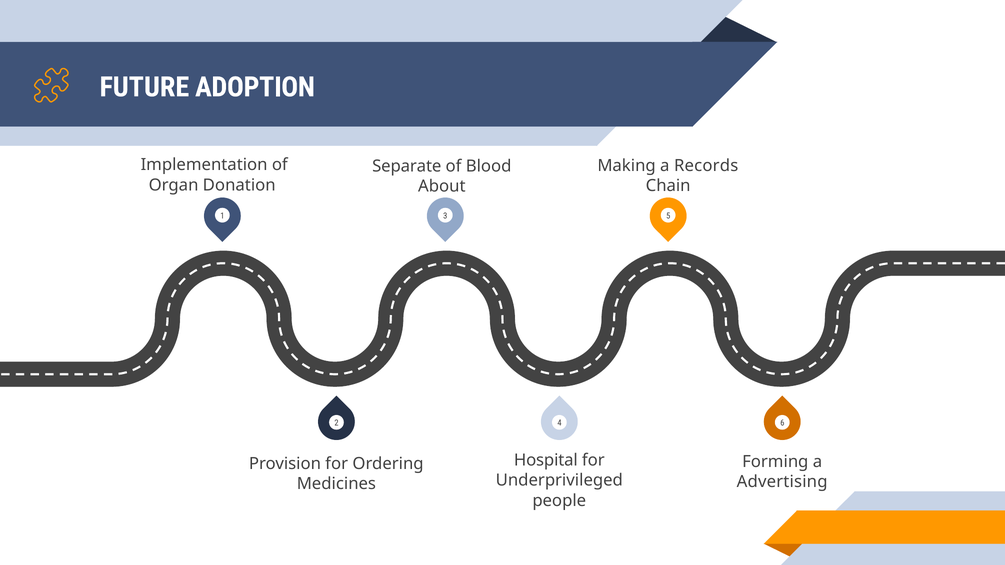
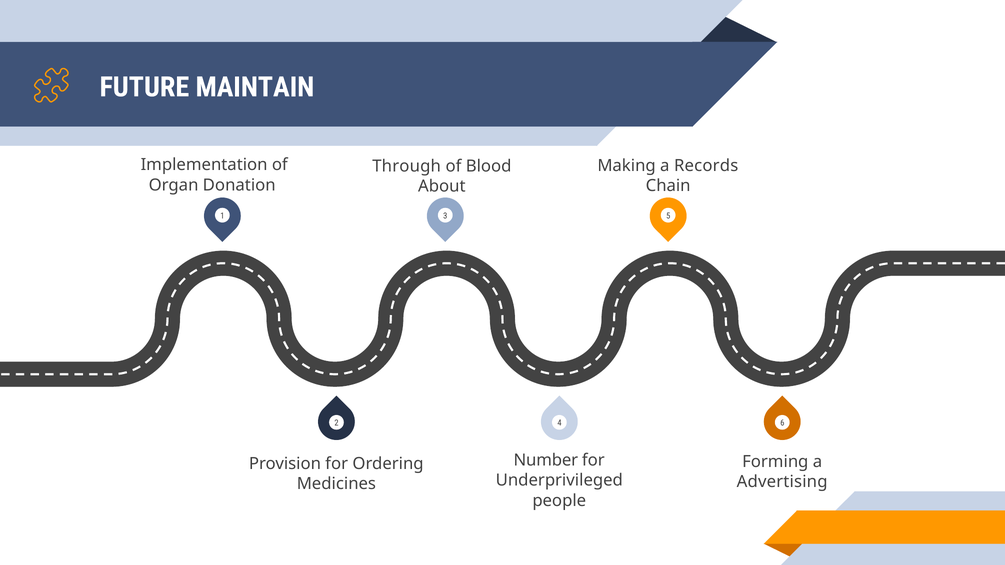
ADOPTION: ADOPTION -> MAINTAIN (255, 87)
Separate: Separate -> Through (407, 166)
Hospital: Hospital -> Number (546, 461)
